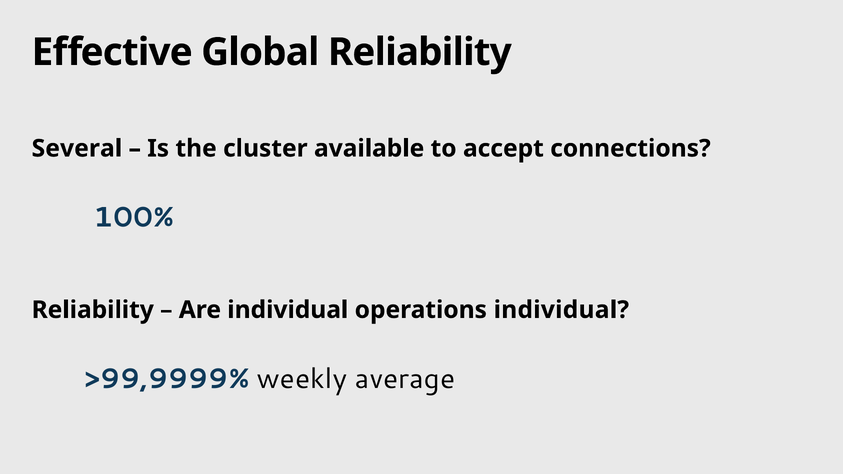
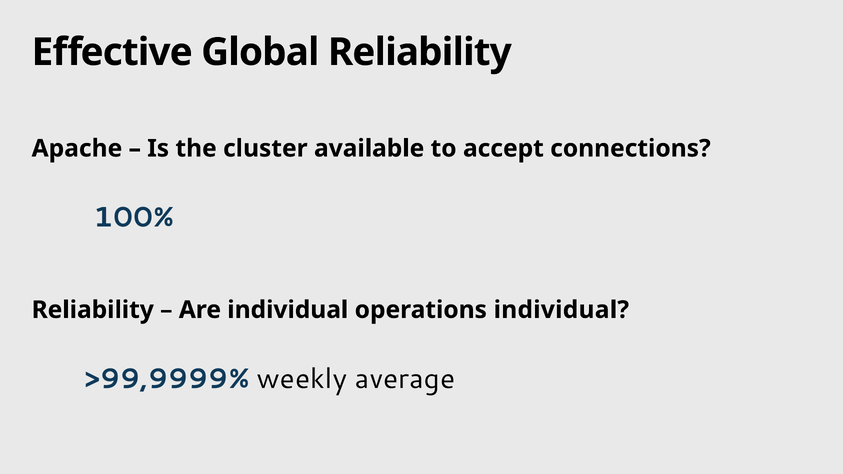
Several: Several -> Apache (77, 149)
